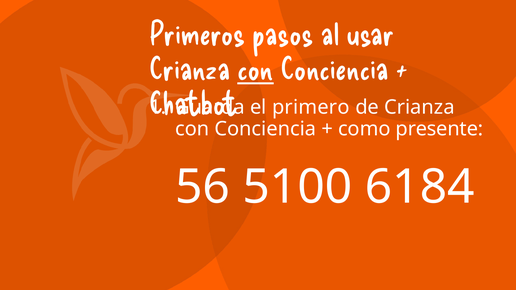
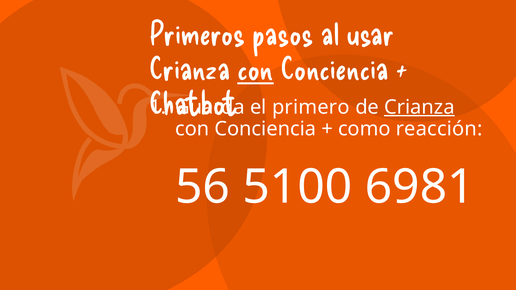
Crianza underline: none -> present (419, 107)
presente: presente -> reacción (439, 129)
6184: 6184 -> 6981 (420, 187)
